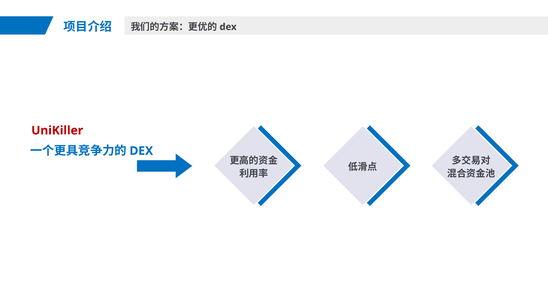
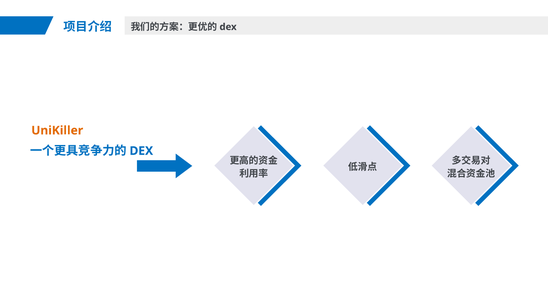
UniKiller colour: red -> orange (57, 131)
